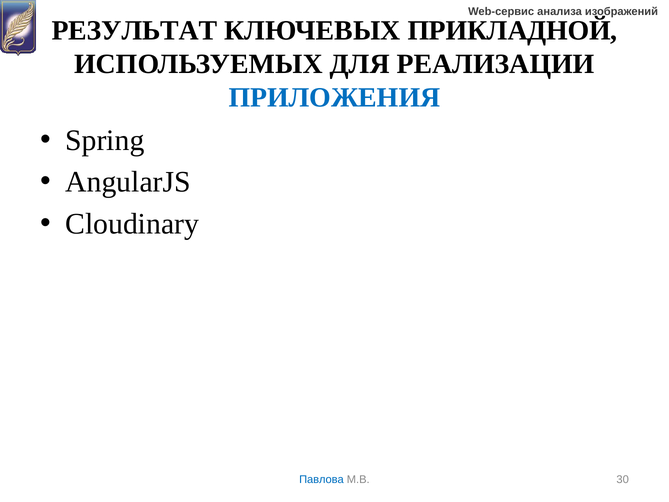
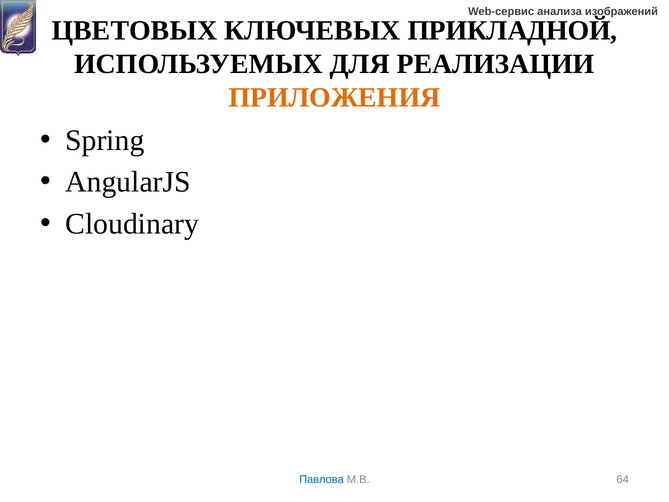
РЕЗУЛЬТАТ: РЕЗУЛЬТАТ -> ЦВЕТОВЫХ (134, 30)
ПРИЛОЖЕНИЯ colour: blue -> orange (334, 97)
30: 30 -> 64 (623, 479)
